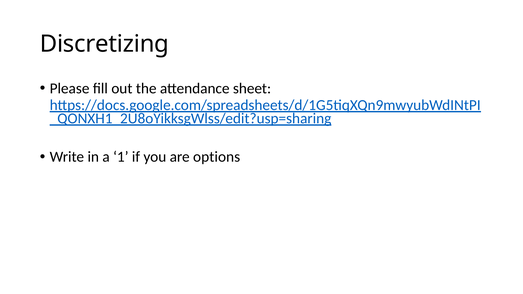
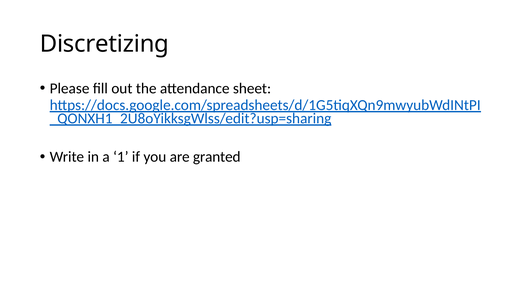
options: options -> granted (217, 157)
